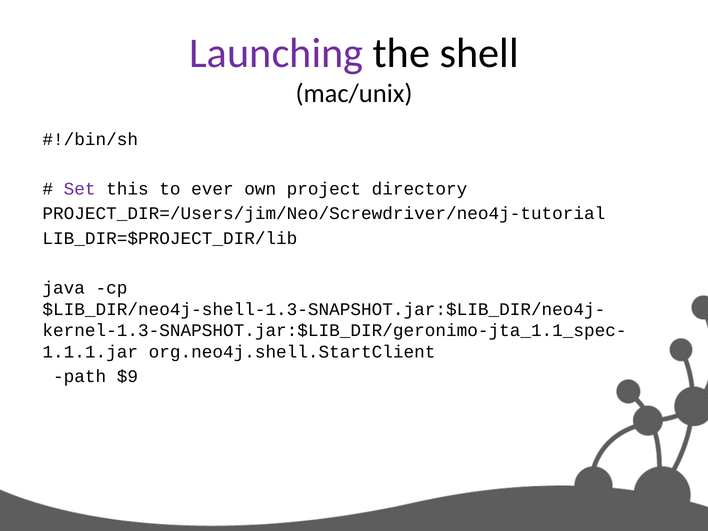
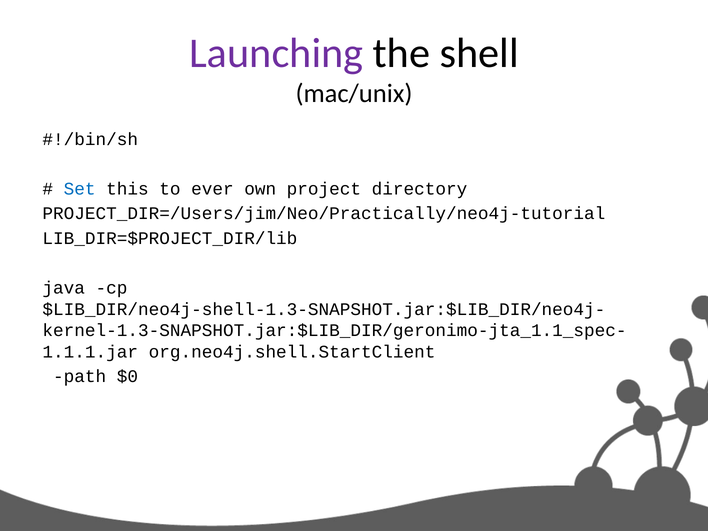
Set colour: purple -> blue (80, 189)
PROJECT_DIR=/Users/jim/Neo/Screwdriver/neo4j-tutorial: PROJECT_DIR=/Users/jim/Neo/Screwdriver/neo4j-tutorial -> PROJECT_DIR=/Users/jim/Neo/Practically/neo4j-tutorial (324, 214)
$9: $9 -> $0 (127, 376)
